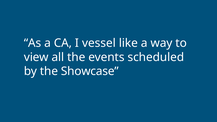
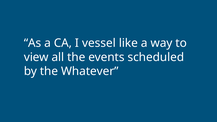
Showcase: Showcase -> Whatever (90, 71)
